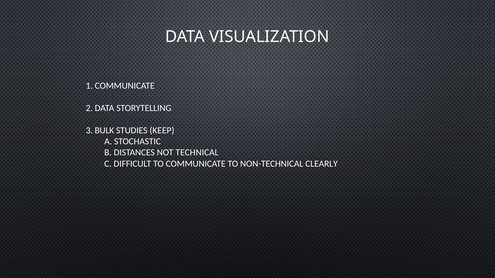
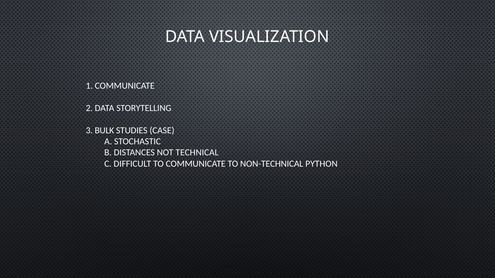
KEEP: KEEP -> CASE (162, 130)
CLEARLY: CLEARLY -> PYTHON (322, 164)
